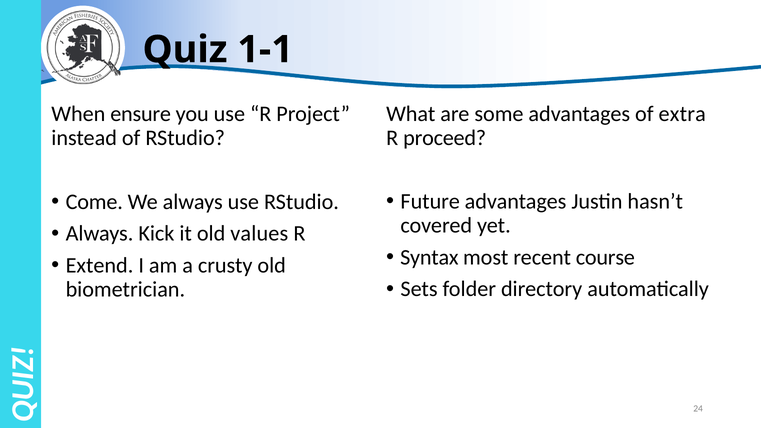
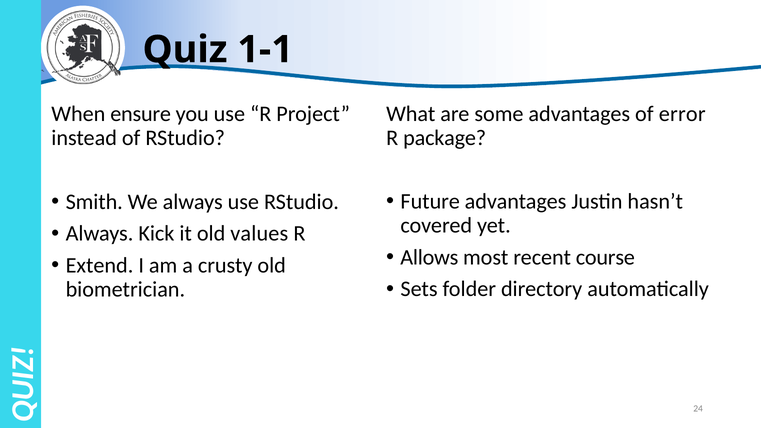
extra: extra -> error (682, 114)
proceed: proceed -> package (445, 138)
Come: Come -> Smith (94, 202)
Syntax: Syntax -> Allows (429, 257)
